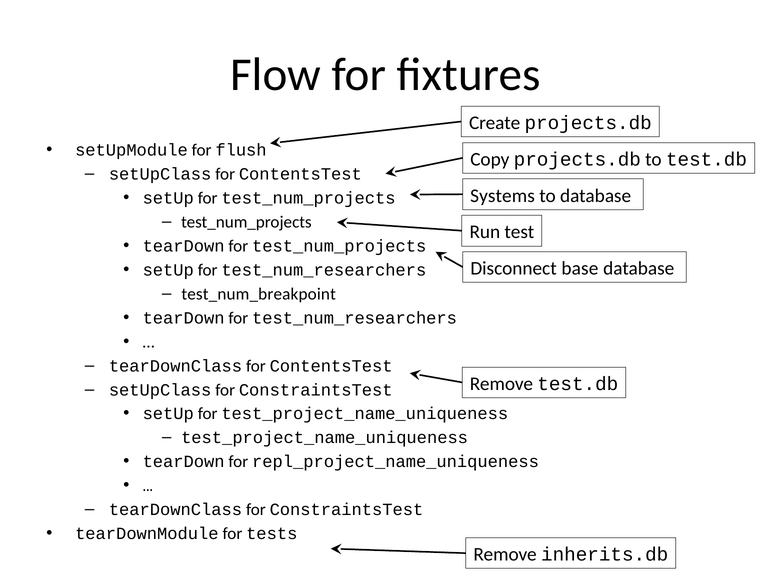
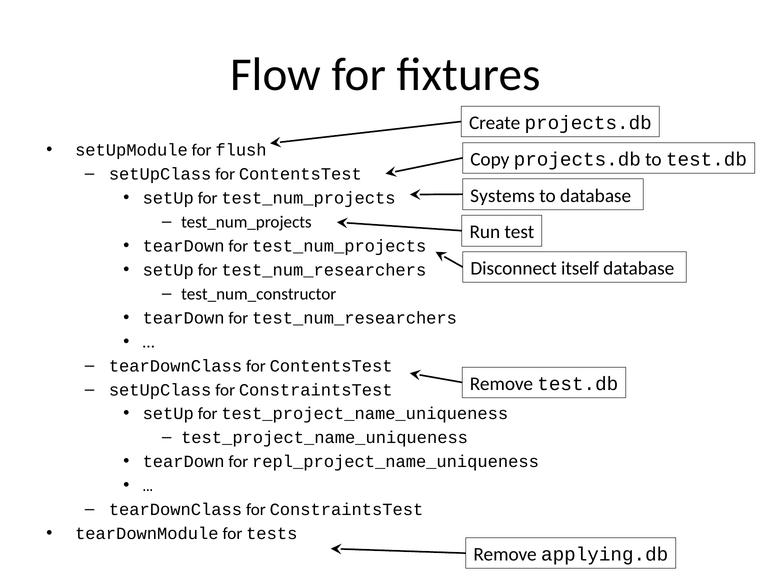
base: base -> itself (580, 269)
test_num_breakpoint: test_num_breakpoint -> test_num_constructor (259, 294)
inherits.db: inherits.db -> applying.db (605, 555)
